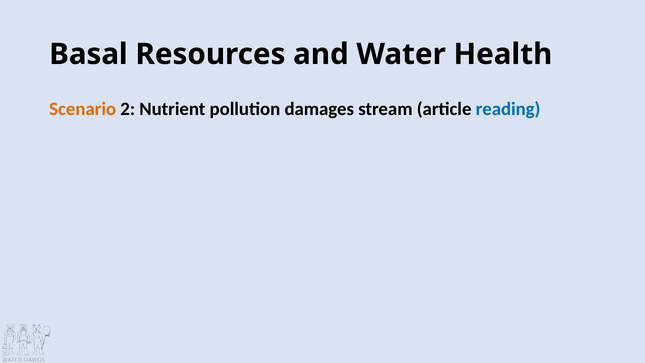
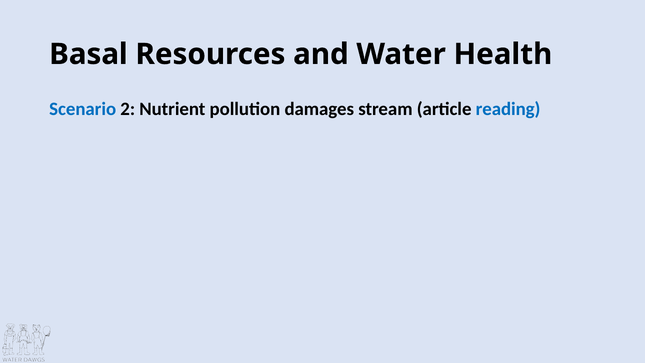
Scenario colour: orange -> blue (83, 109)
